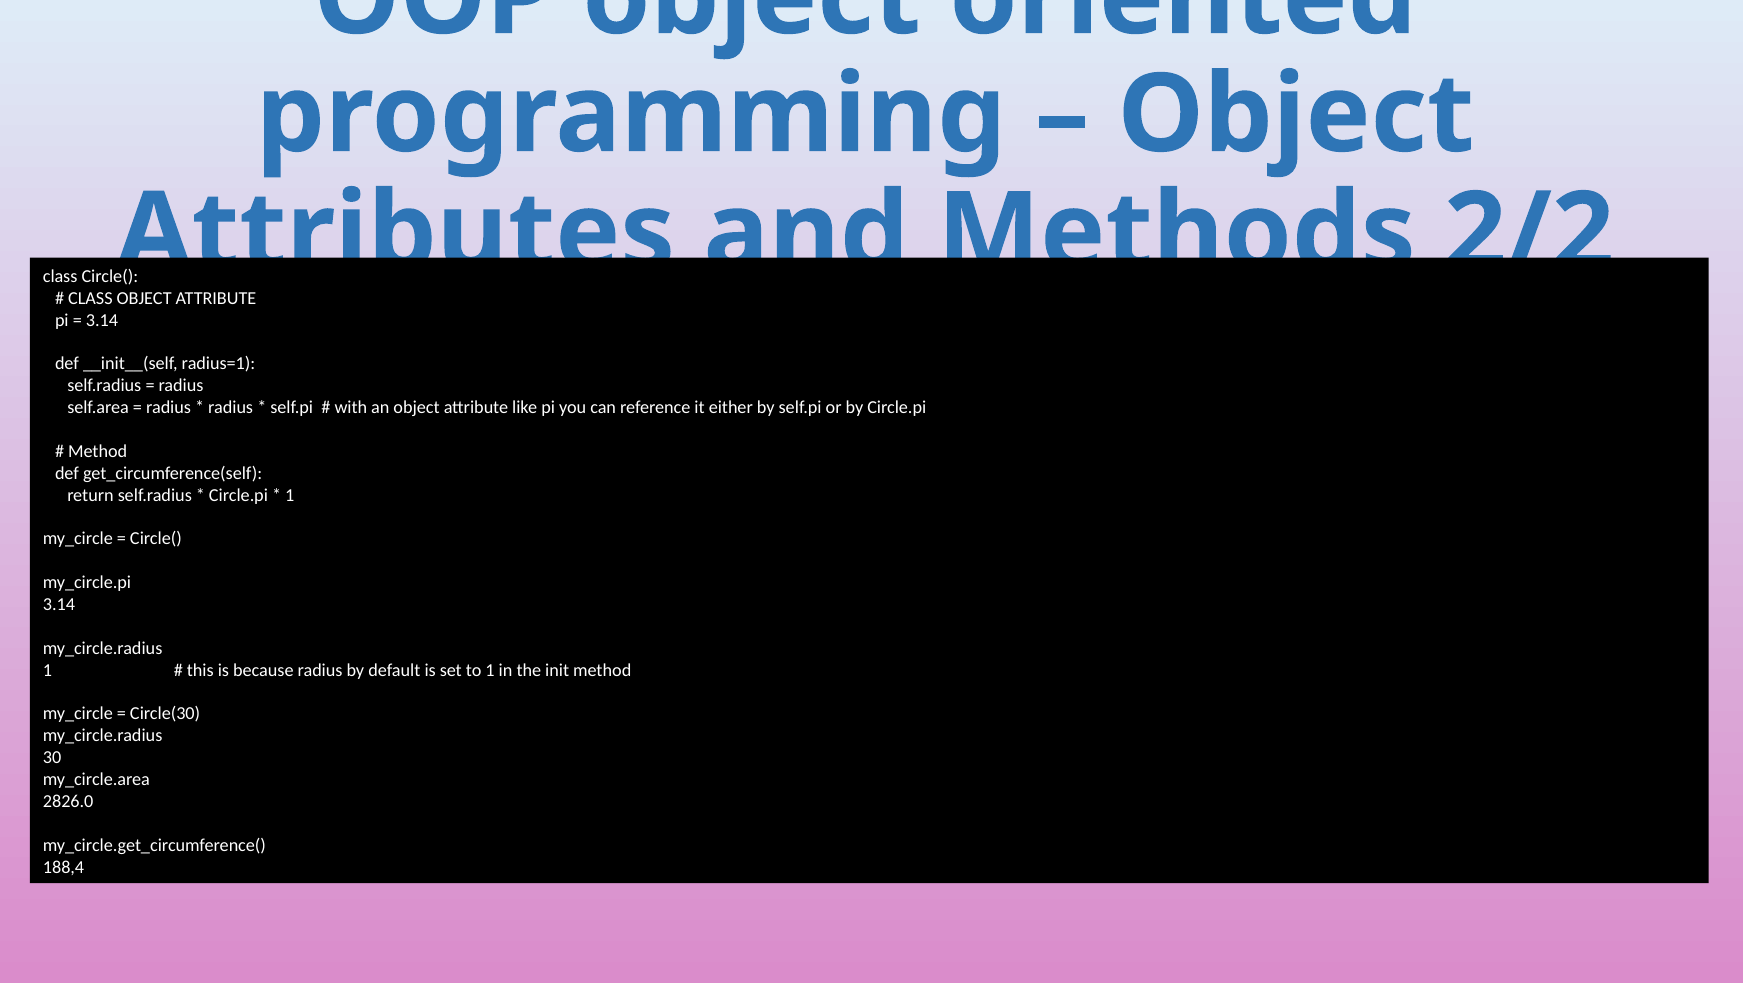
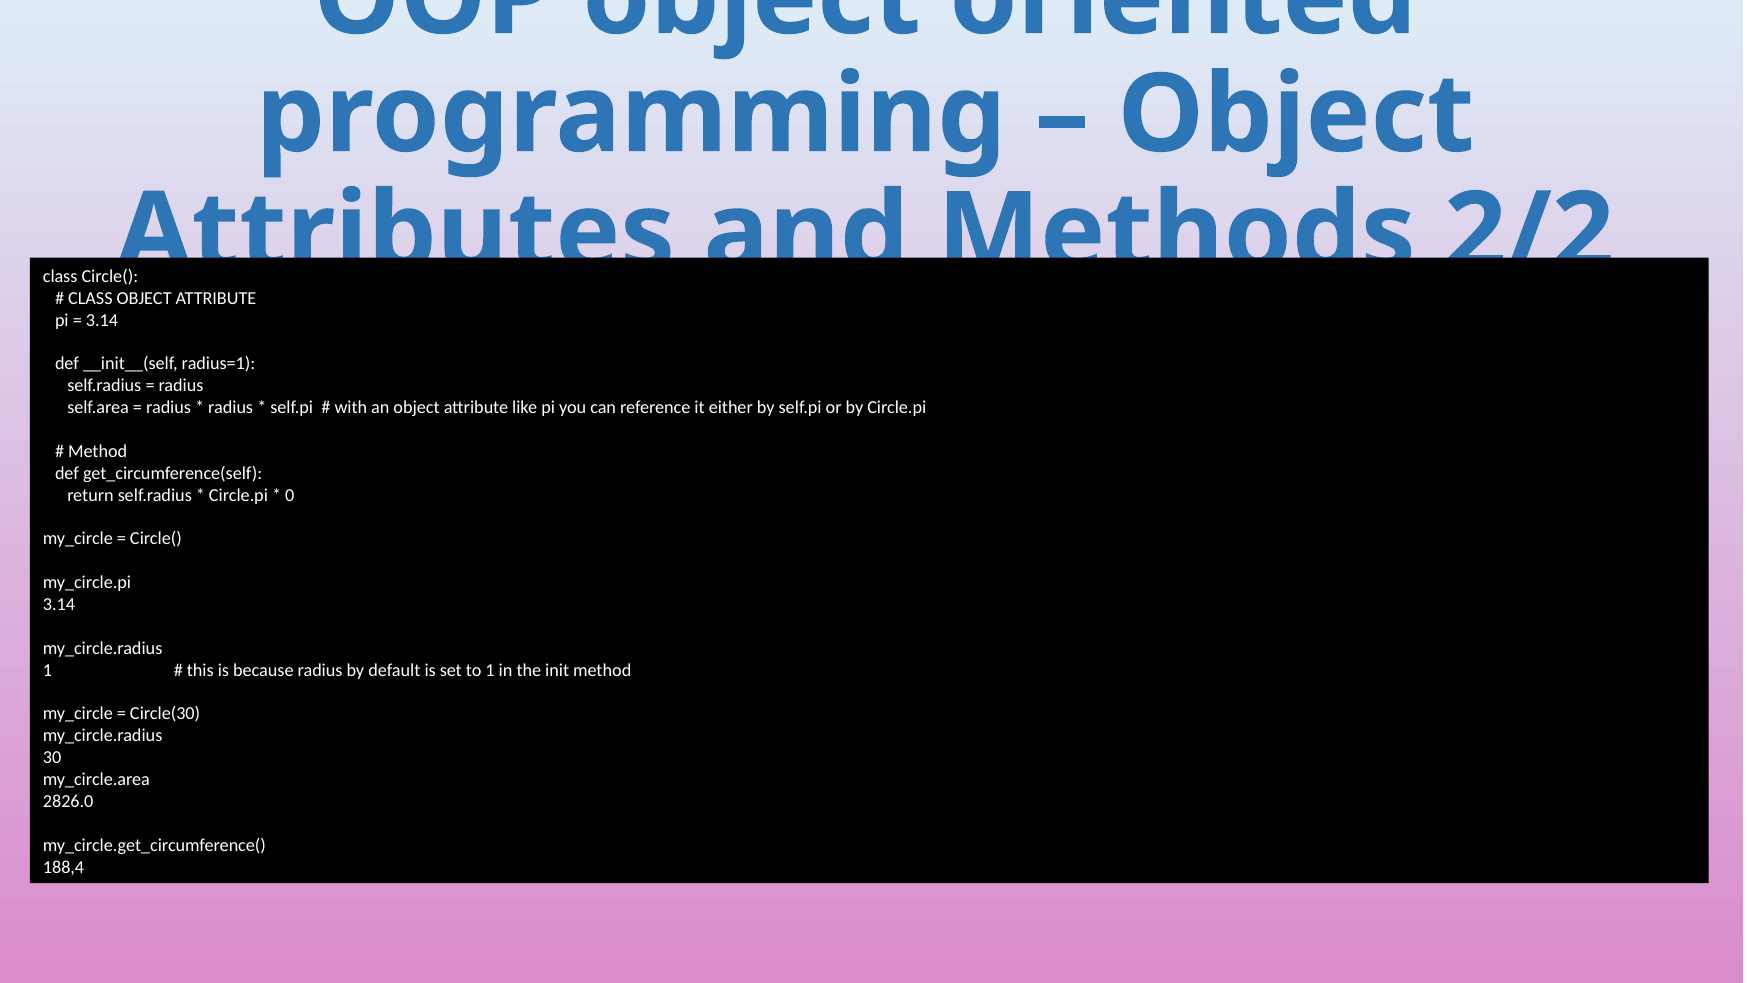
1: 1 -> 0 (290, 495)
